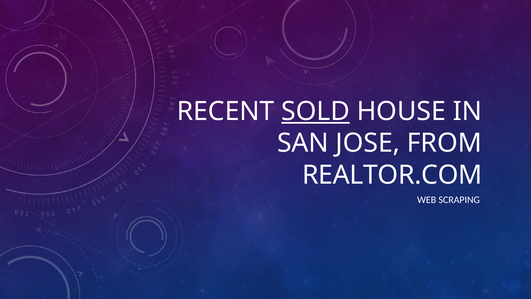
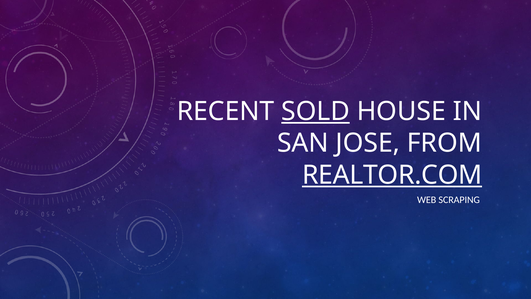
REALTOR.COM underline: none -> present (392, 175)
